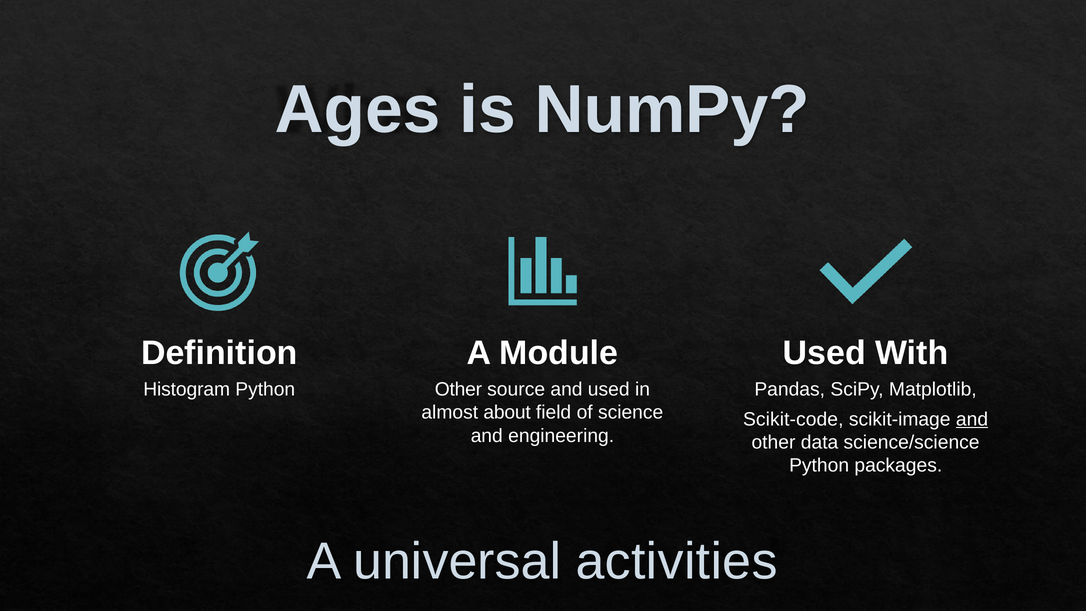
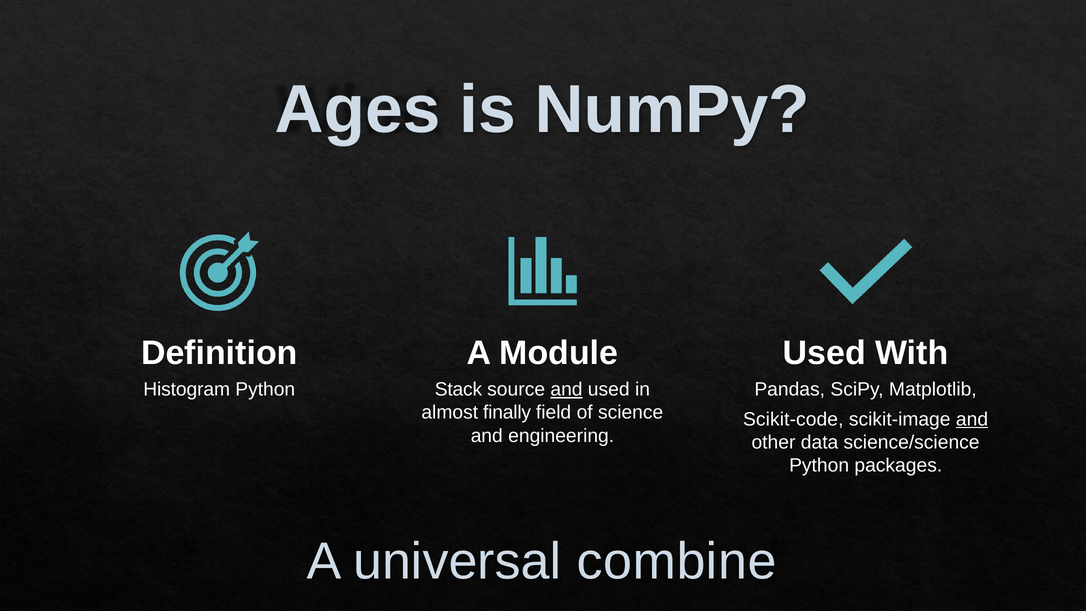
Other: Other -> Stack (458, 389)
and underline: none -> present (566, 389)
about: about -> finally (507, 413)
activities: activities -> combine (677, 561)
